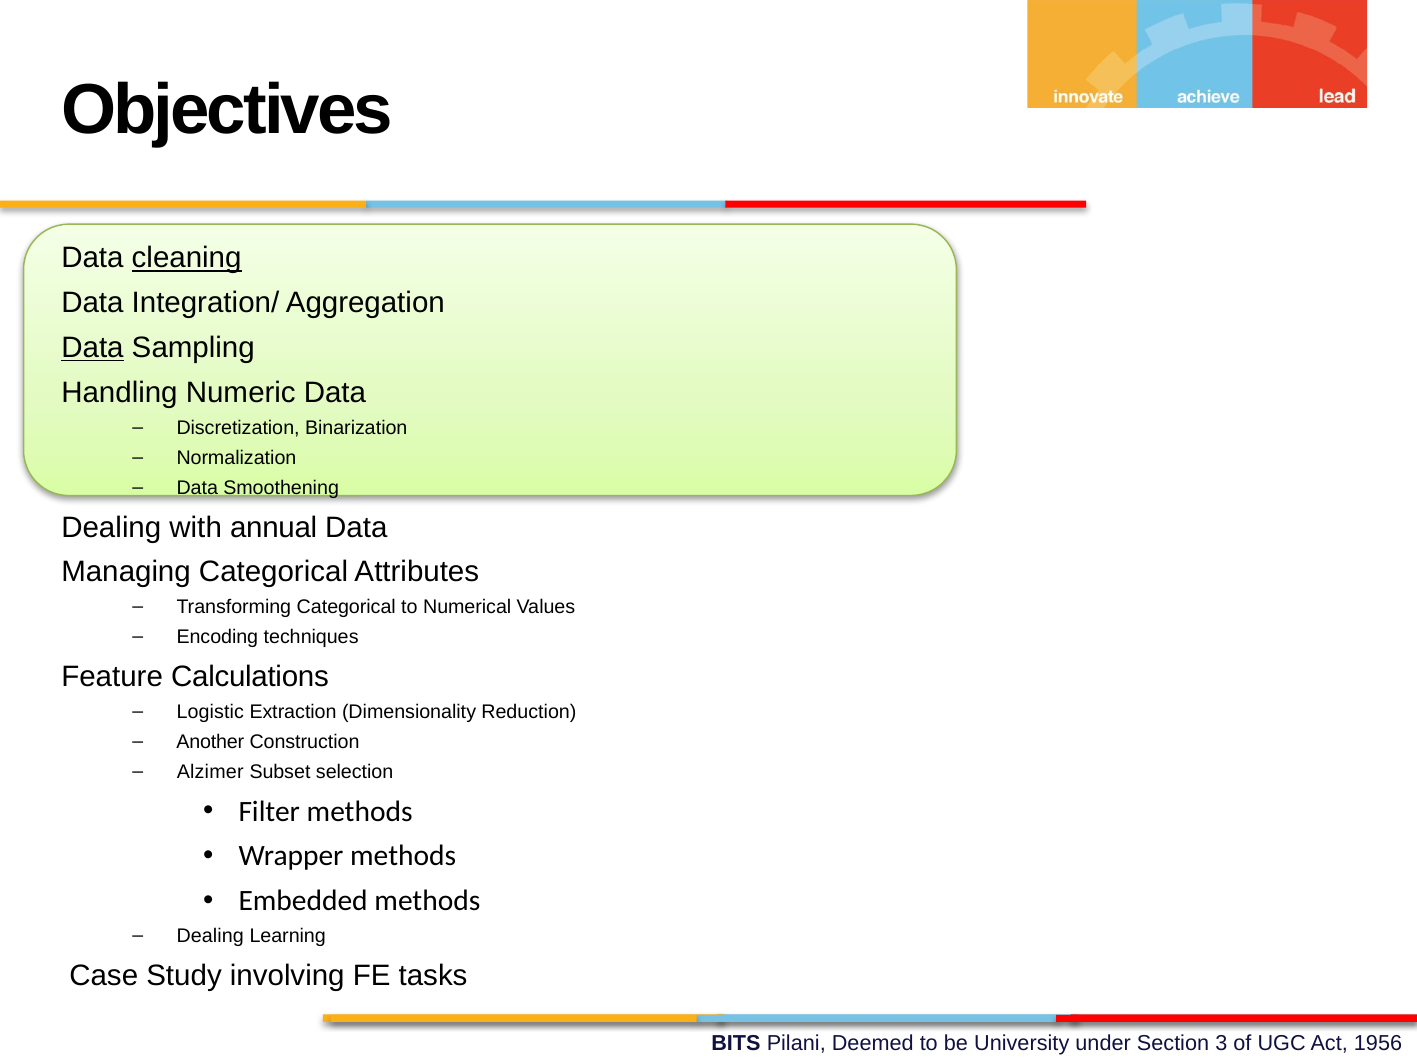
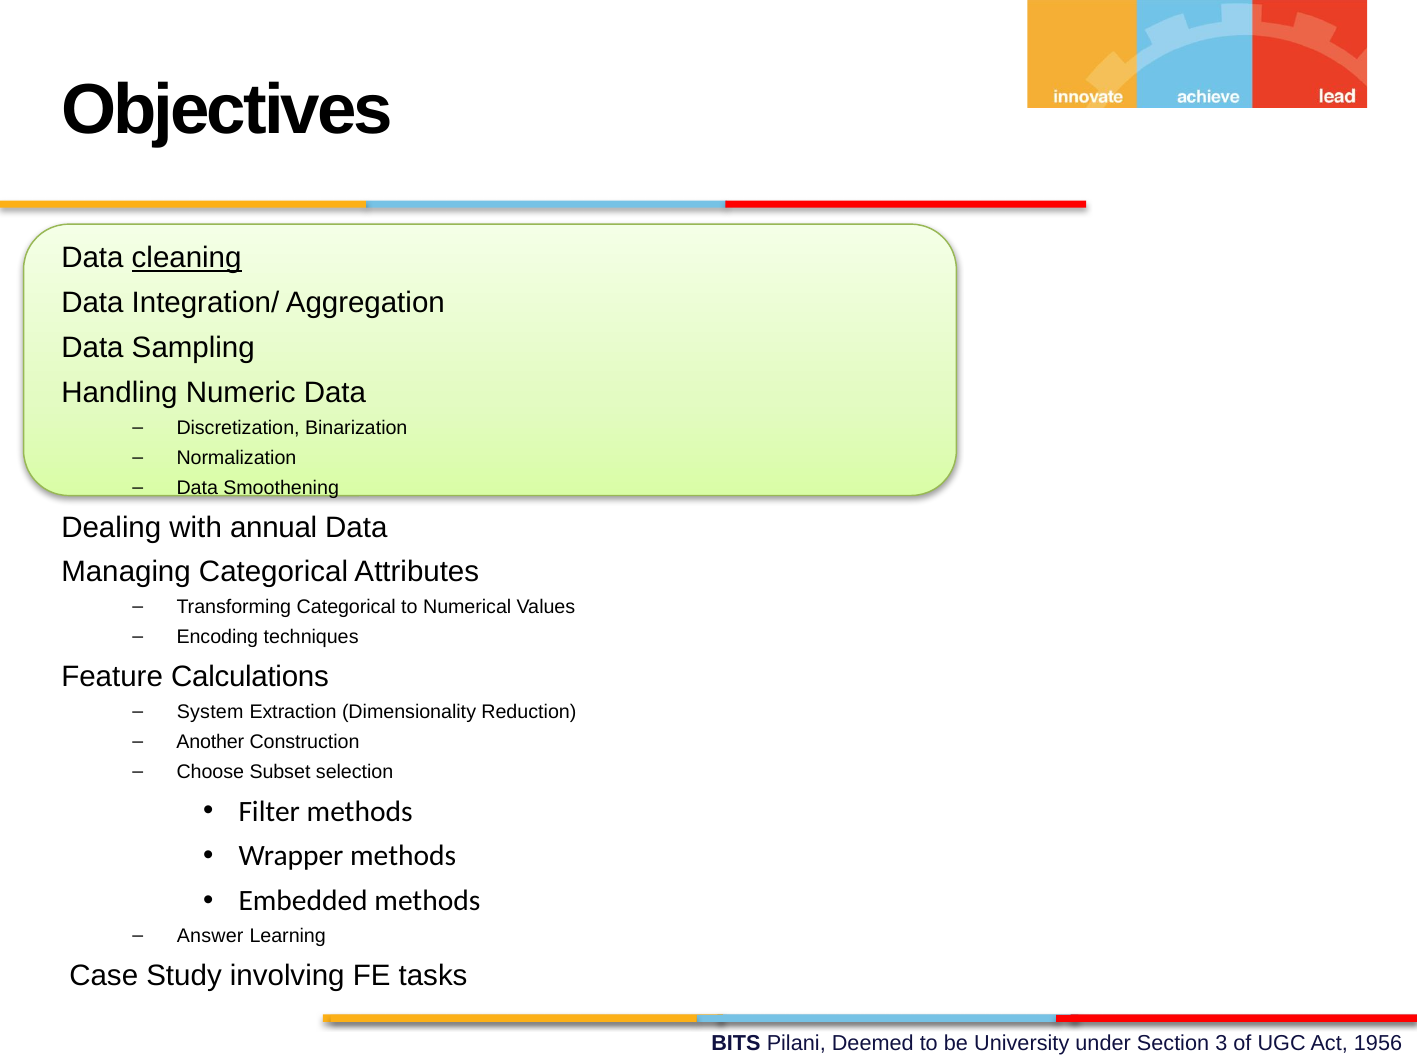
Data underline: present -> none (93, 348)
Logistic: Logistic -> System (210, 712)
Alzimer: Alzimer -> Choose (210, 772)
Dealing: Dealing -> Answer (210, 937)
